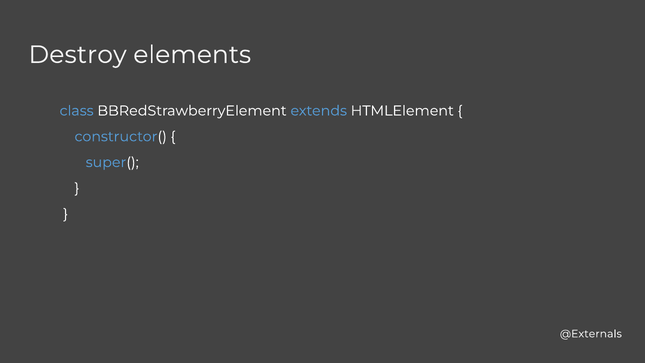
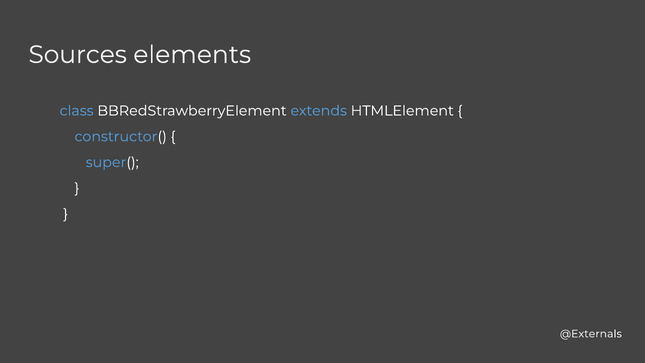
Destroy: Destroy -> Sources (78, 55)
